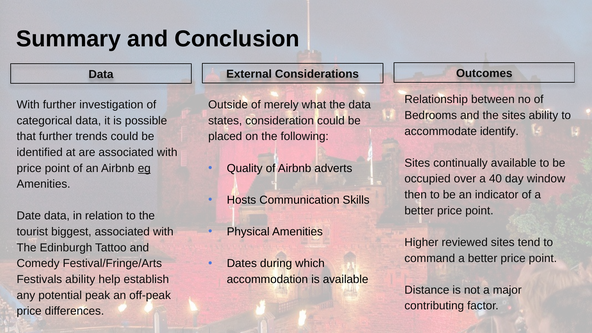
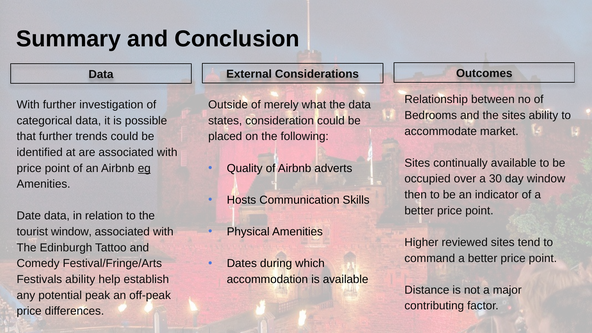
identify: identify -> market (499, 131)
40: 40 -> 30 (495, 179)
tourist biggest: biggest -> window (71, 232)
